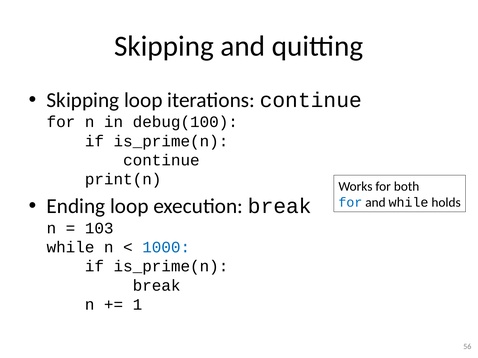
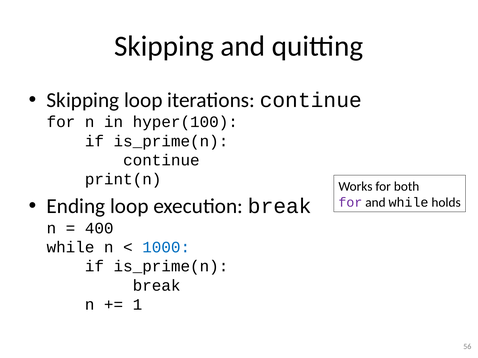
debug(100: debug(100 -> hyper(100 (185, 122)
for colour: blue -> purple (350, 203)
103: 103 -> 400 (99, 228)
